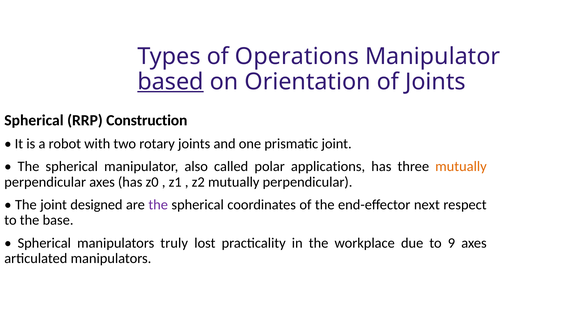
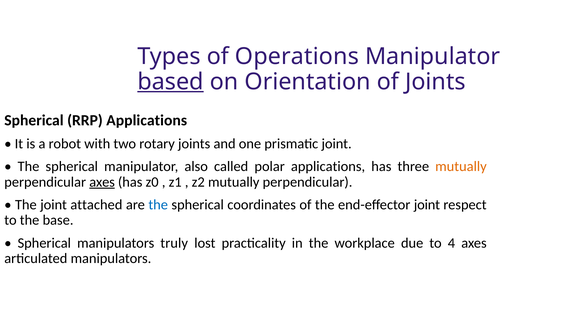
RRP Construction: Construction -> Applications (147, 120)
axes underline: none -> present (102, 182)
designed: designed -> attached (96, 205)
the colour: purple -> blue (158, 205)
end-effector next: next -> joint (427, 205)
9: 9 -> 4 (451, 243)
